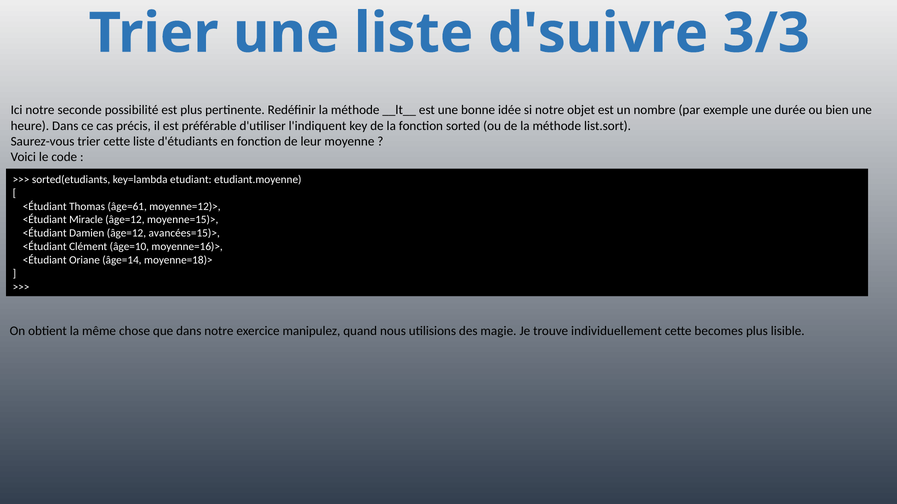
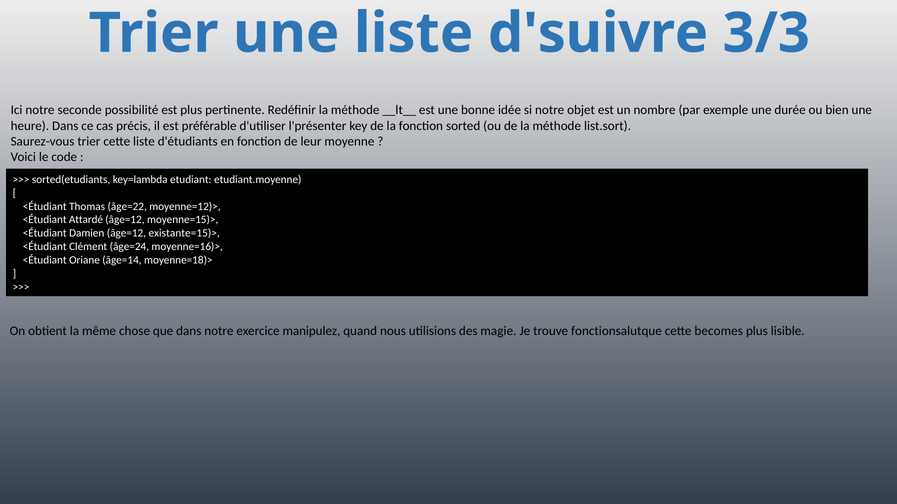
l'indiquent: l'indiquent -> l'présenter (318, 126)
âge=61: âge=61 -> âge=22 (127, 207)
Miracle: Miracle -> Attardé (86, 220)
avancées=15)>: avancées=15)> -> existante=15)> (184, 233)
âge=10: âge=10 -> âge=24 (129, 247)
individuellement: individuellement -> fonctionsalutque (616, 331)
